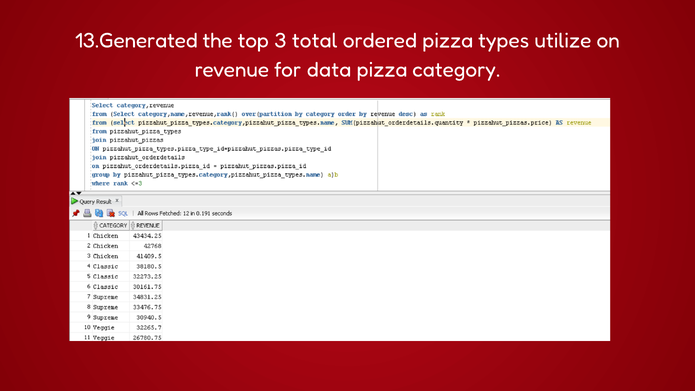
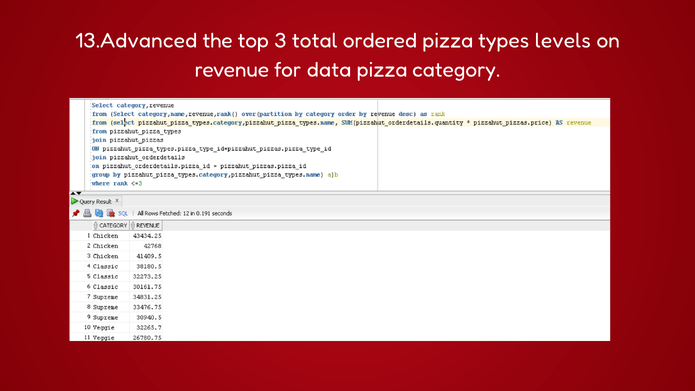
13.Generated: 13.Generated -> 13.Advanced (136, 40)
utilize: utilize -> levels (563, 40)
